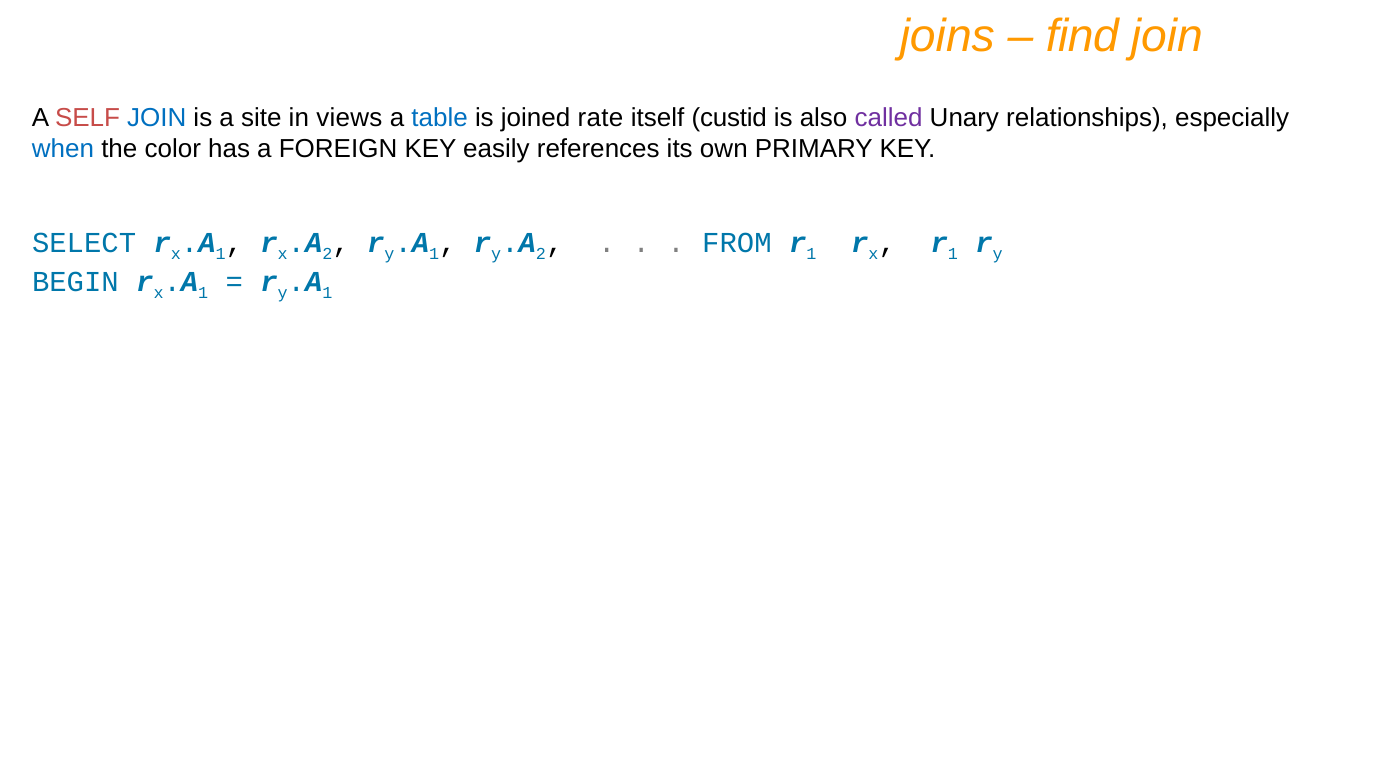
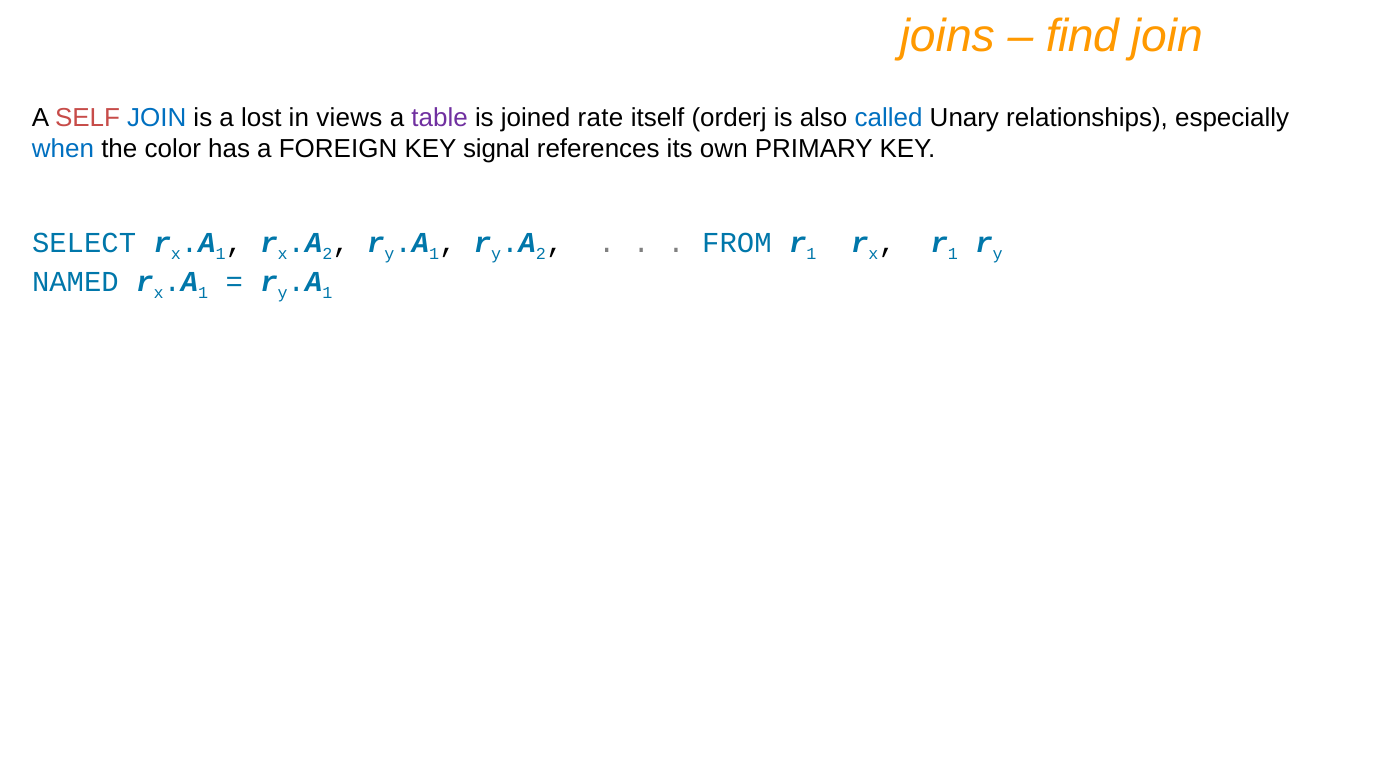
site: site -> lost (261, 118)
table colour: blue -> purple (440, 118)
custid: custid -> orderj (729, 118)
called colour: purple -> blue (889, 118)
easily: easily -> signal (497, 149)
BEGIN: BEGIN -> NAMED (75, 282)
